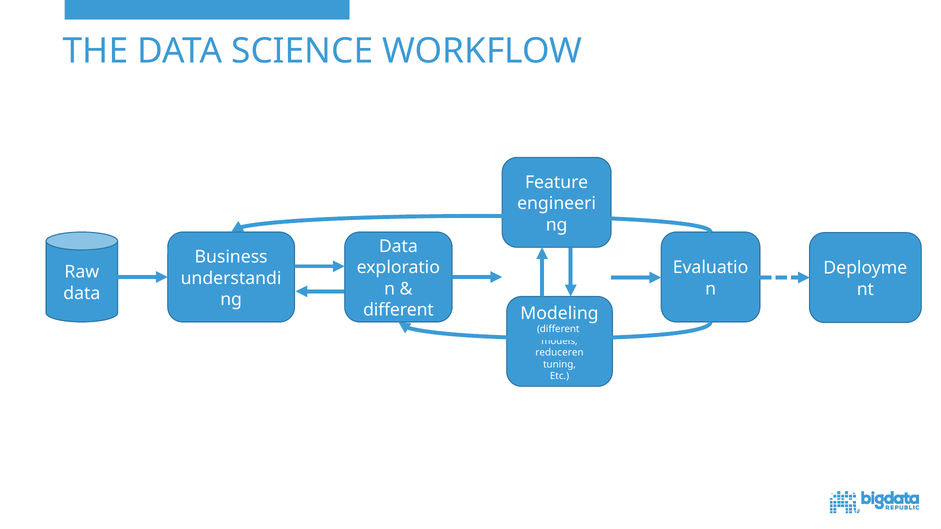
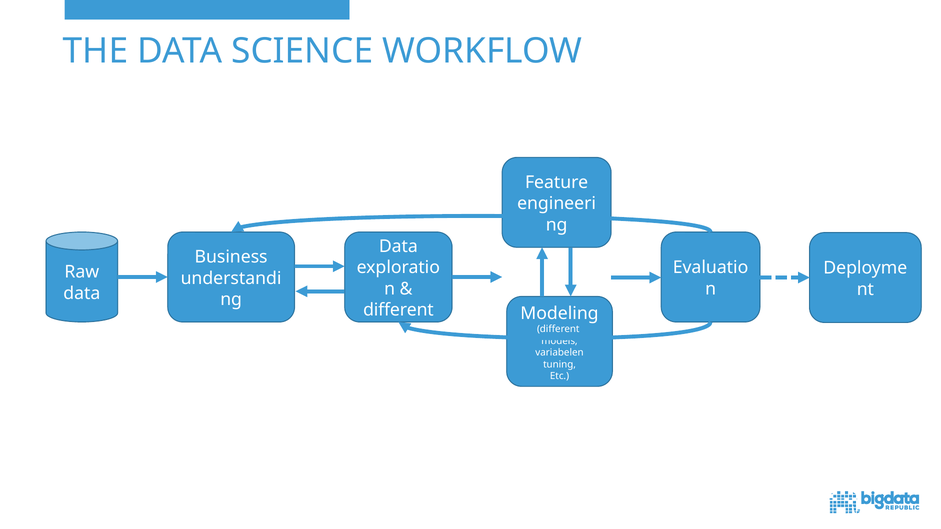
reduceren: reduceren -> variabelen (559, 353)
